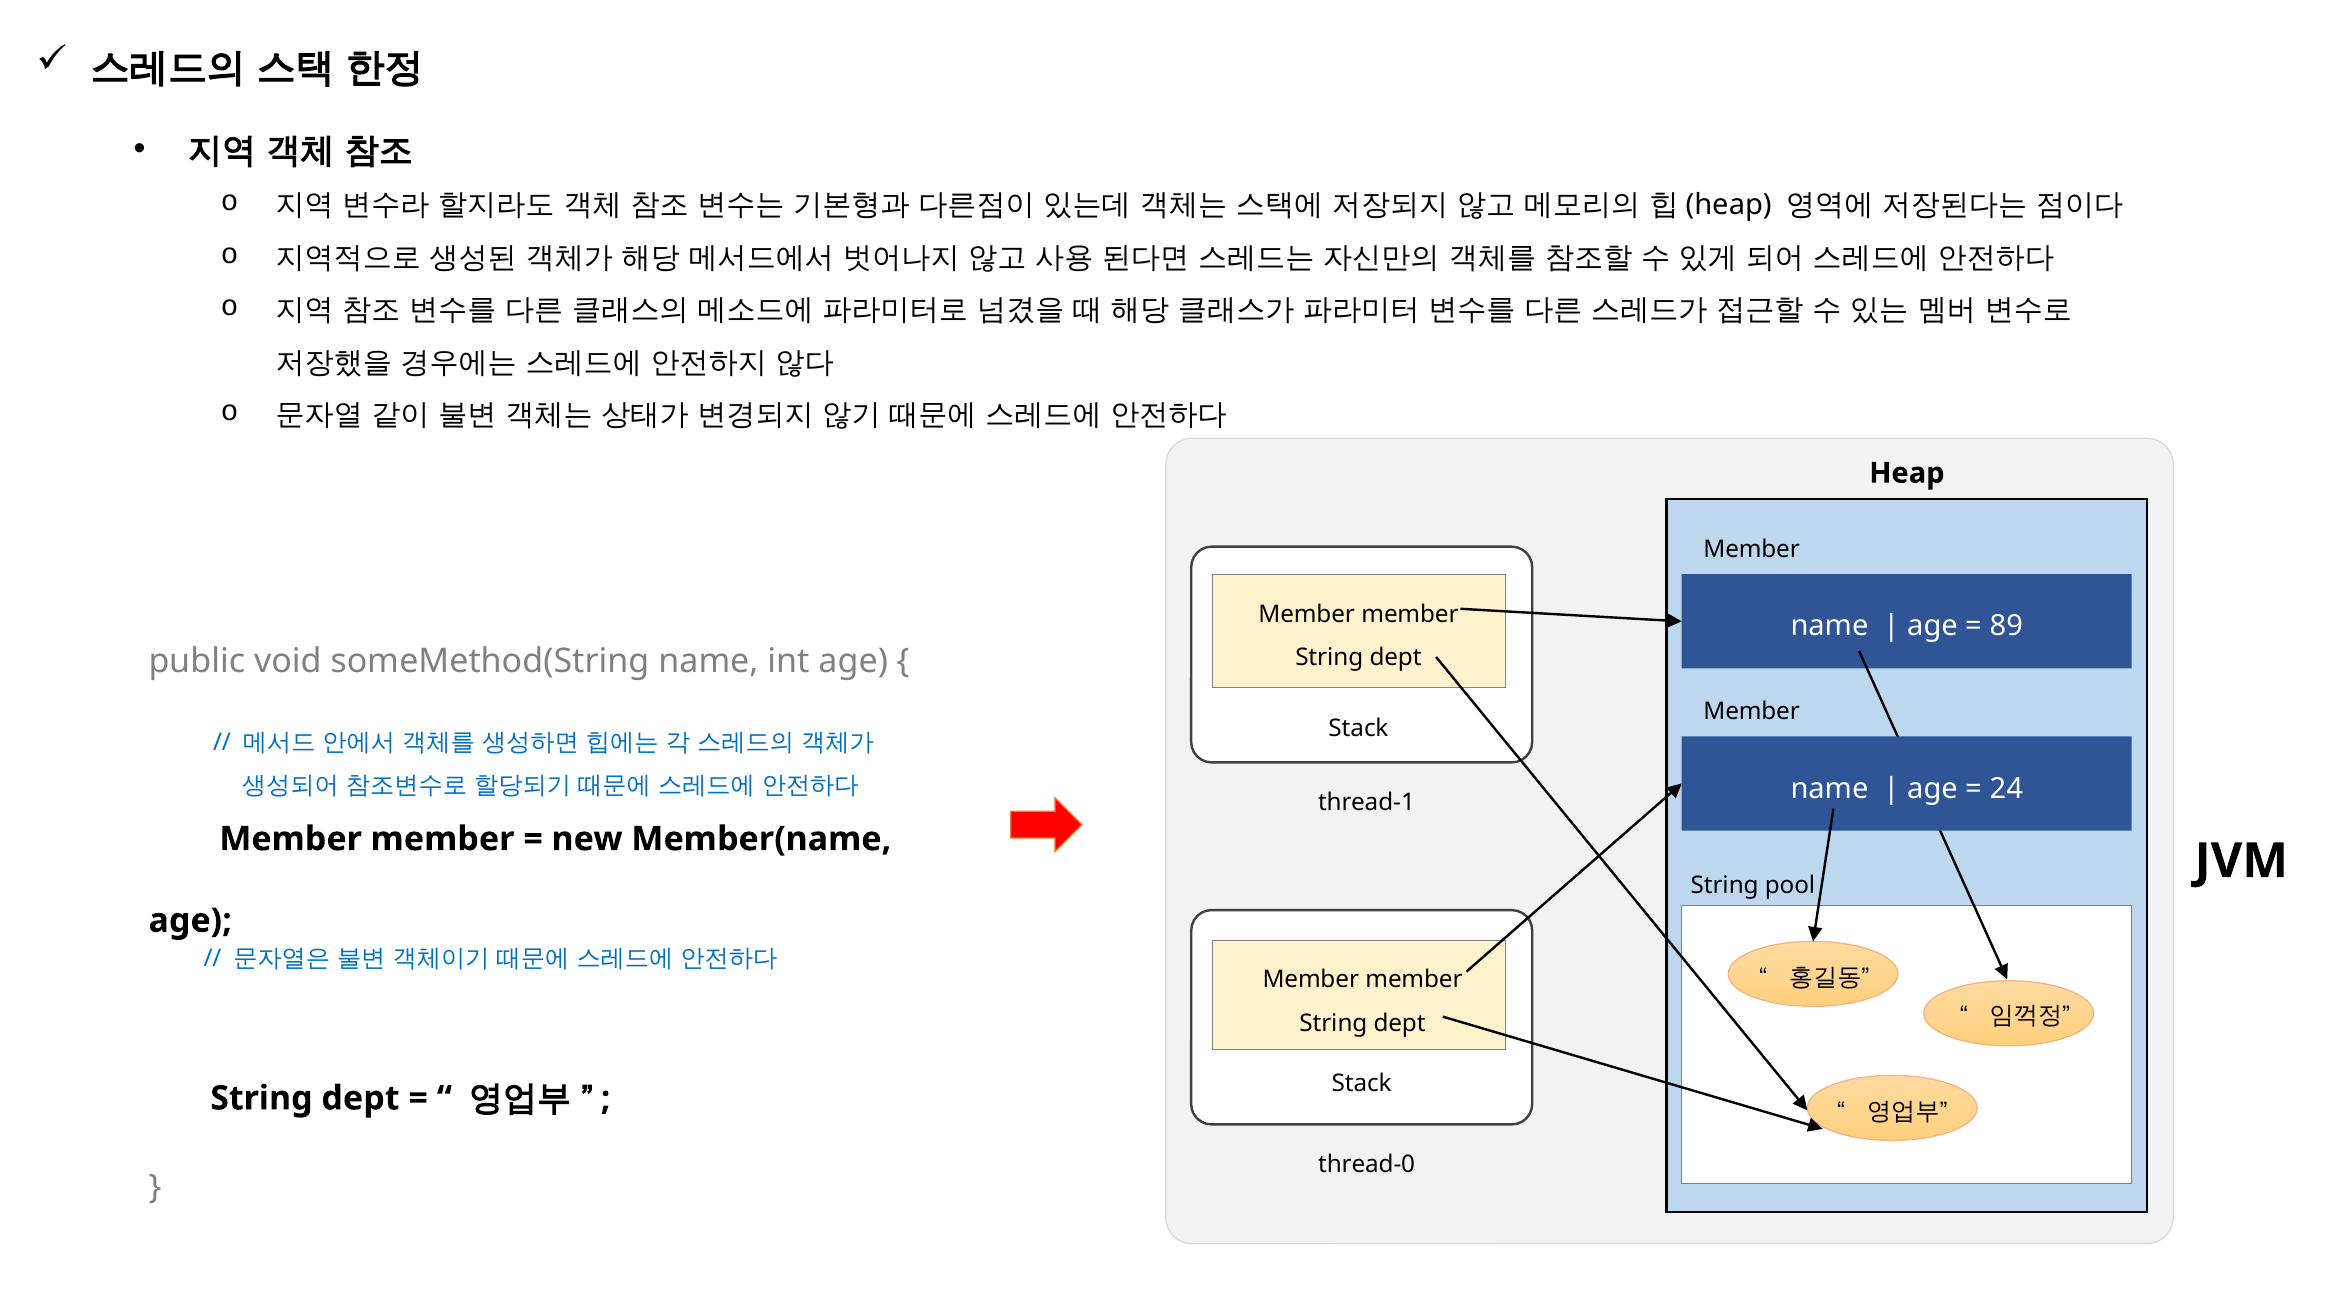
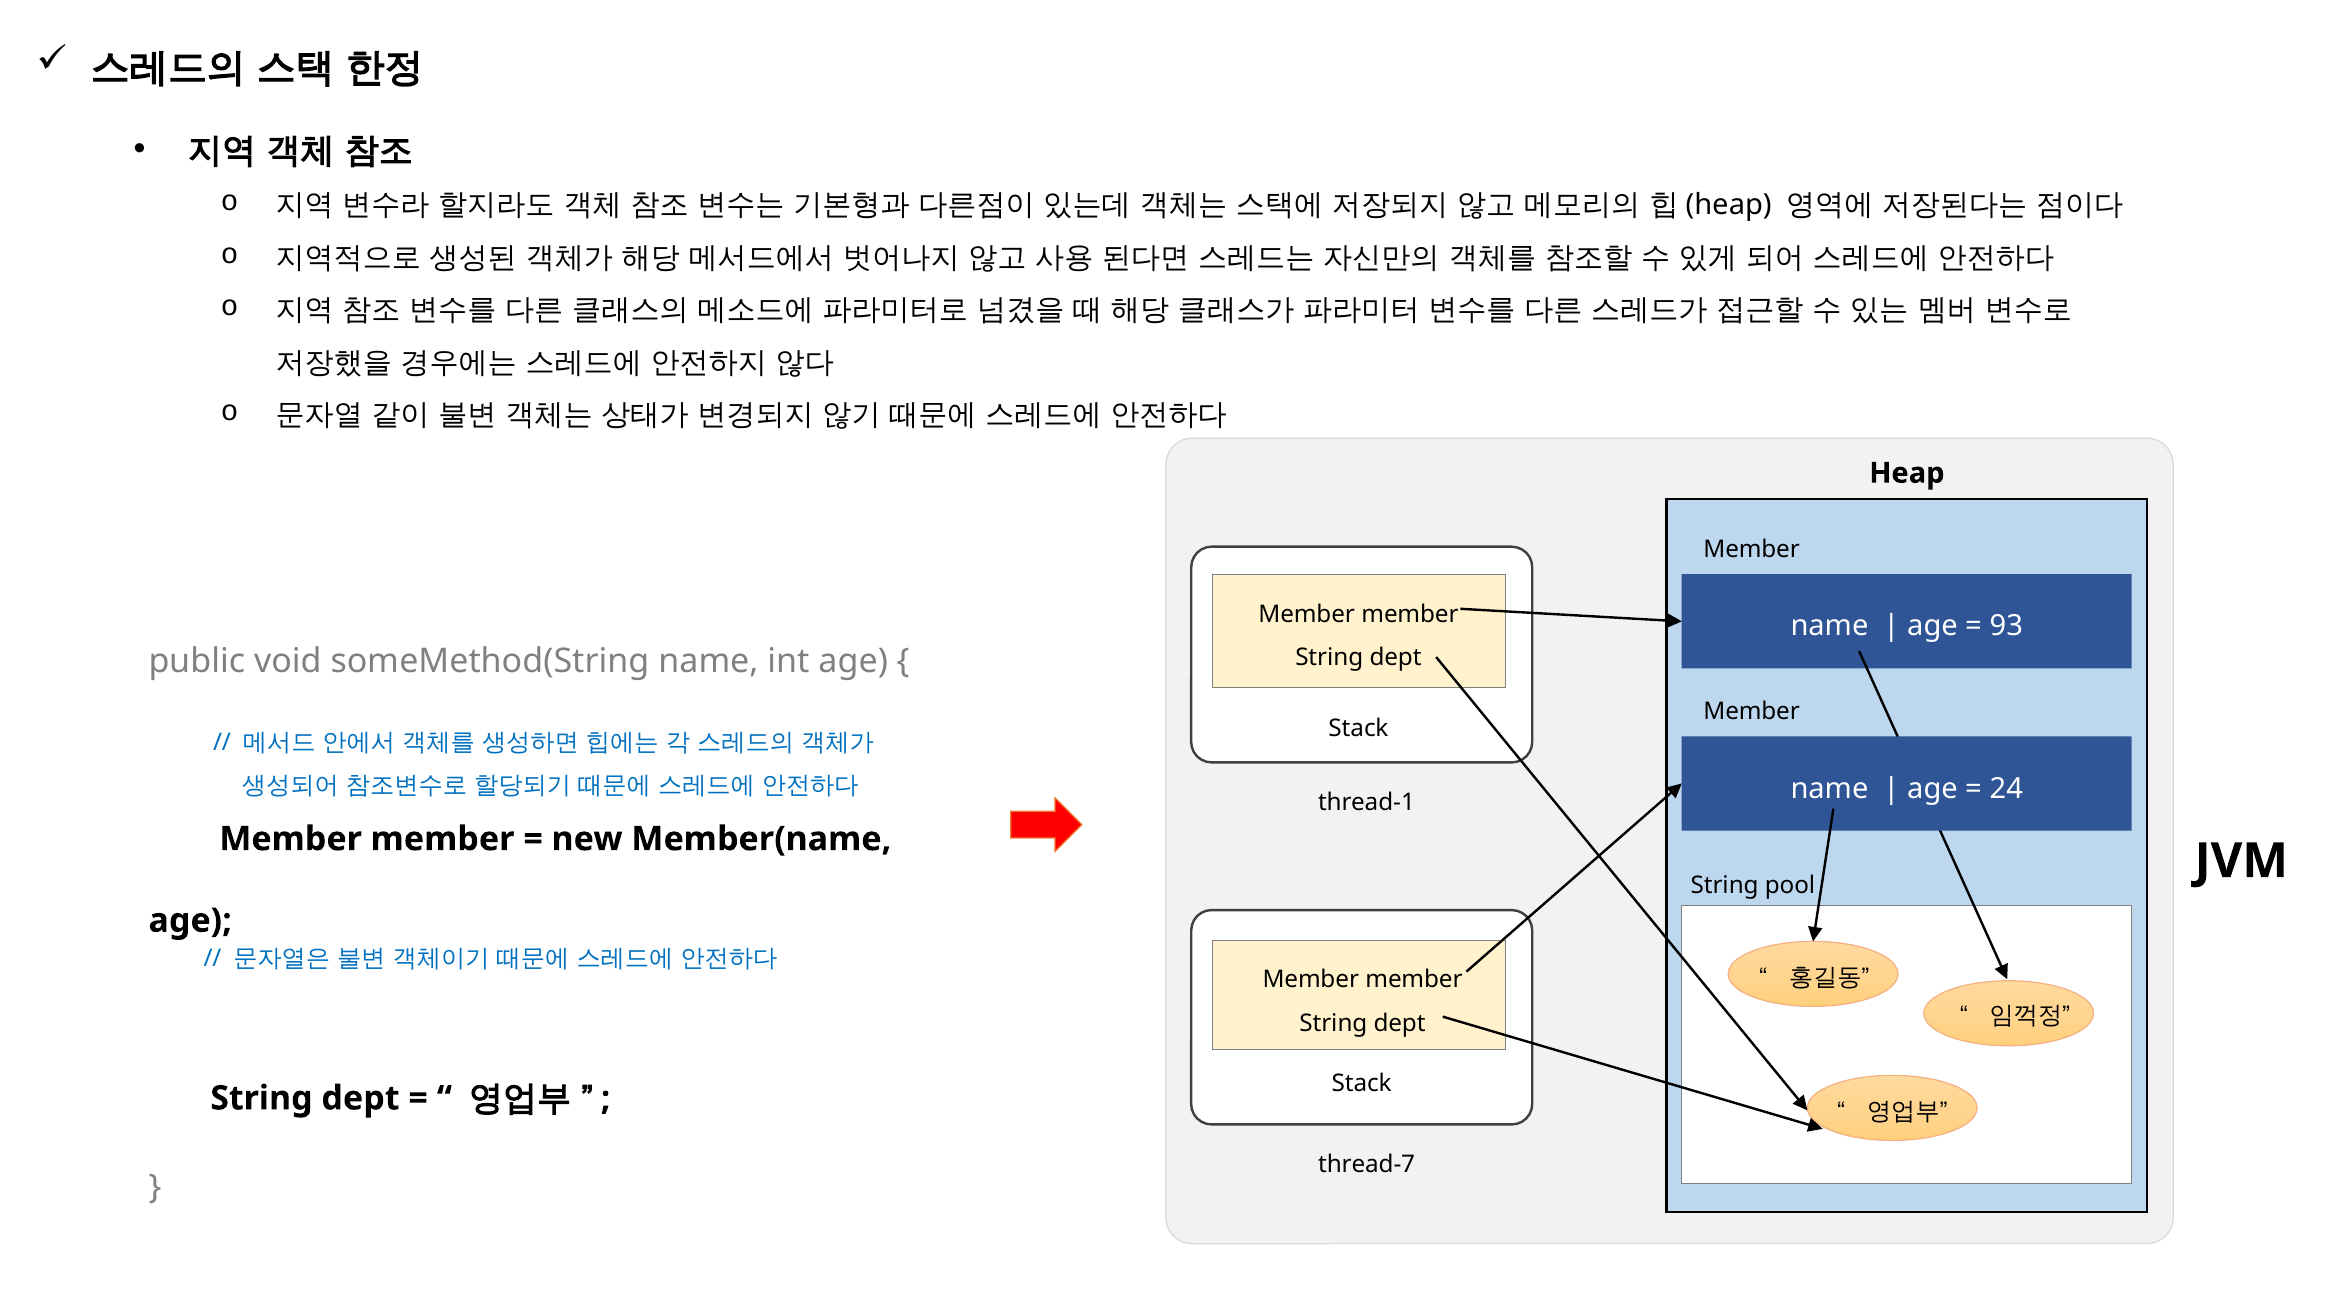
89: 89 -> 93 (2006, 627)
thread-0: thread-0 -> thread-7 (1367, 1165)
